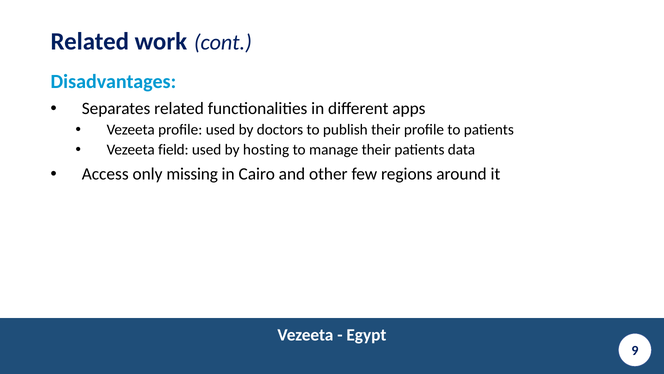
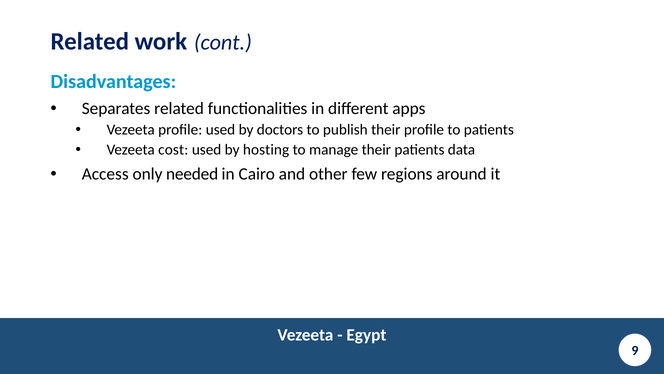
field: field -> cost (173, 149)
missing: missing -> needed (192, 174)
